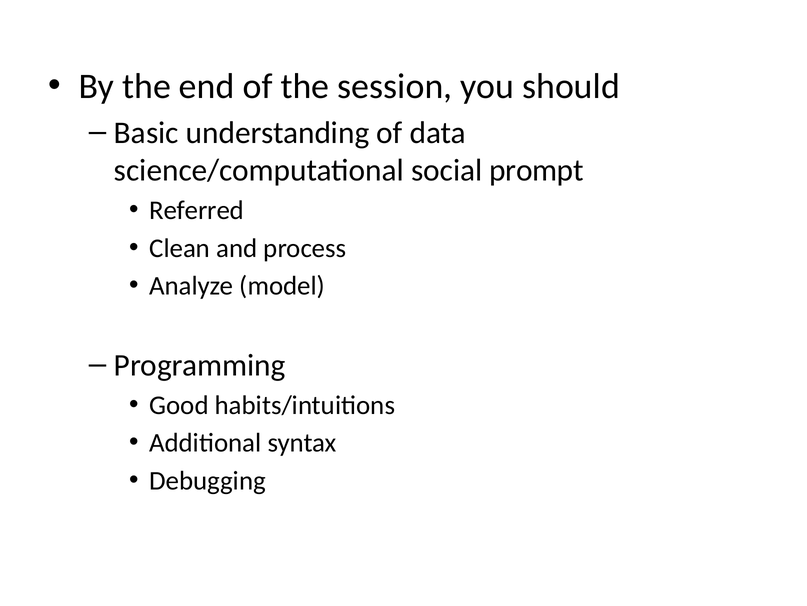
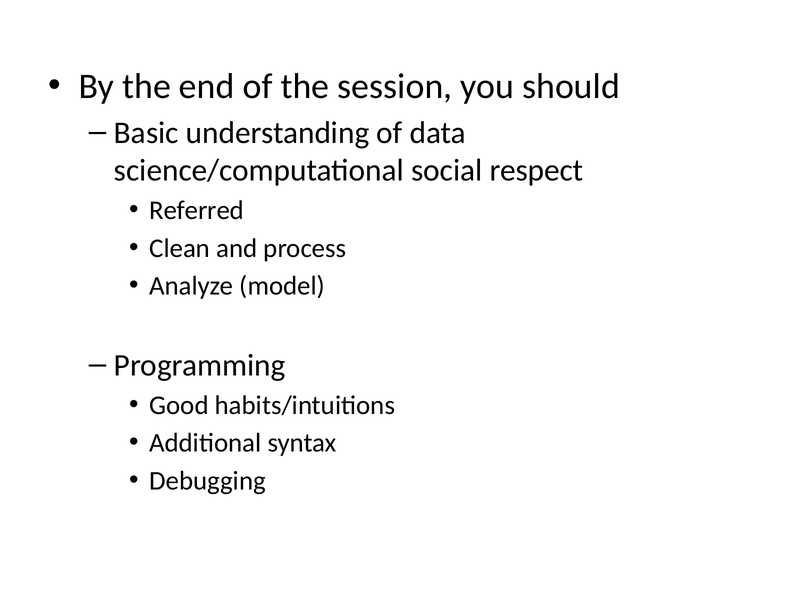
prompt: prompt -> respect (536, 170)
